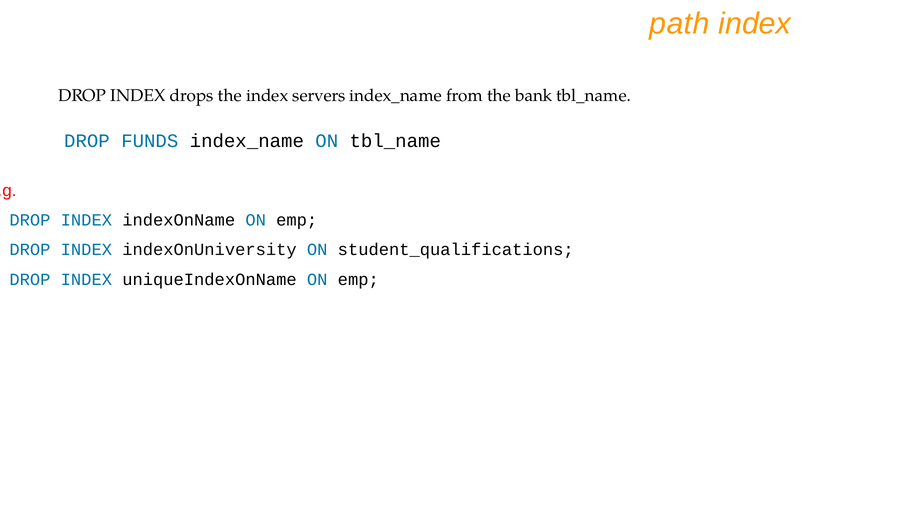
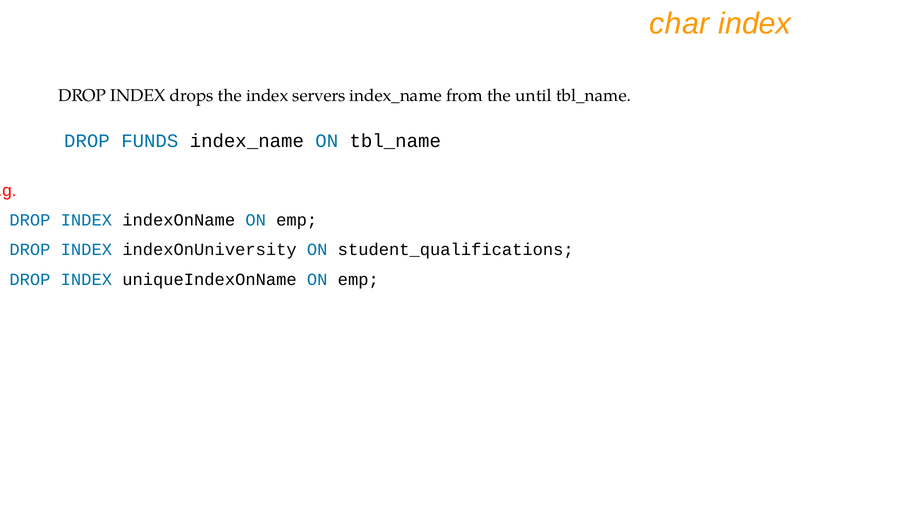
path: path -> char (679, 24)
bank: bank -> until (534, 96)
